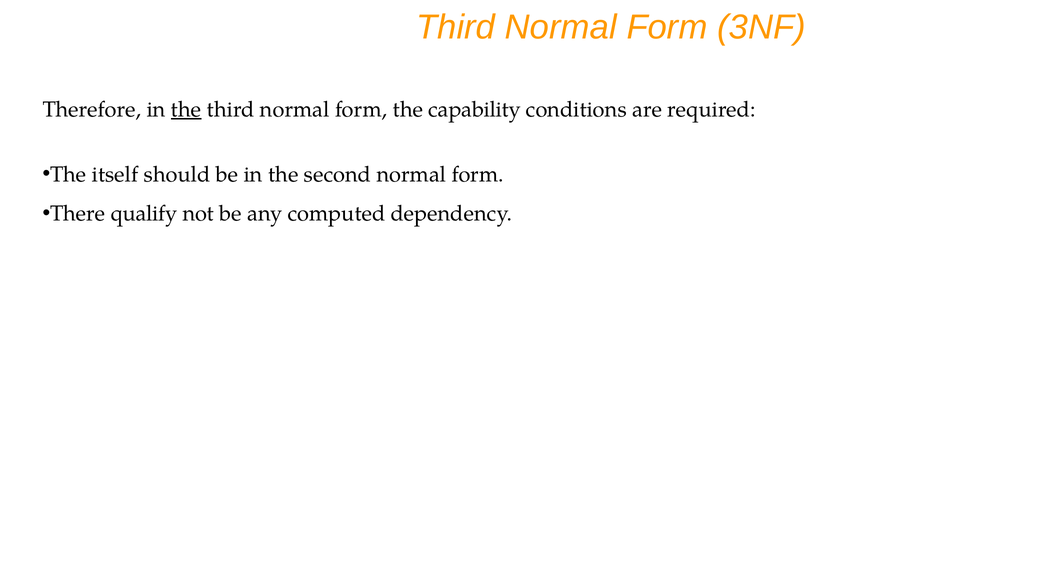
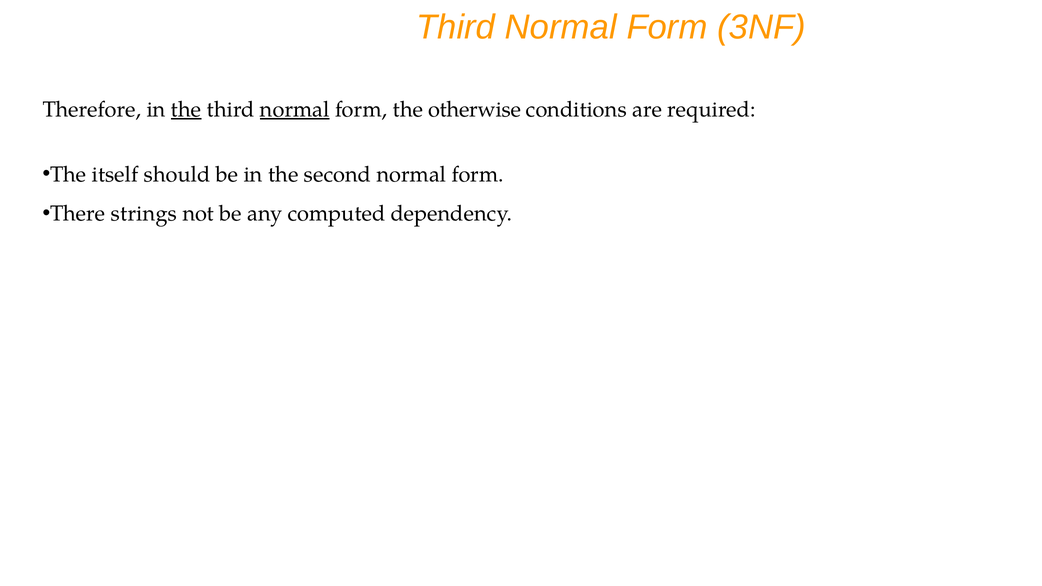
normal underline: none -> present (295, 109)
capability: capability -> otherwise (475, 109)
qualify: qualify -> strings (144, 214)
